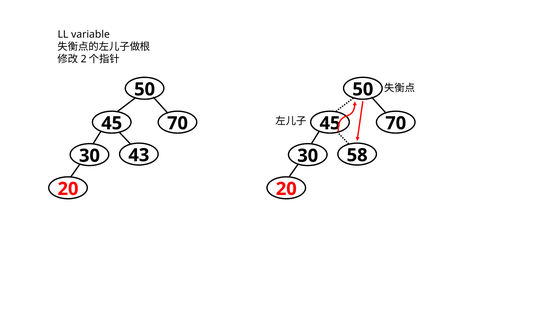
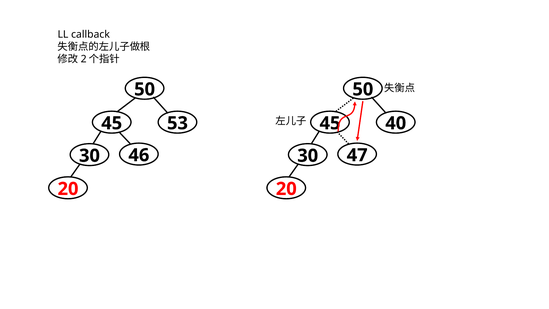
variable: variable -> callback (90, 34)
70: 70 -> 53 (177, 123)
70: 70 -> 40 (396, 123)
43: 43 -> 46 (139, 155)
58: 58 -> 47 (357, 155)
